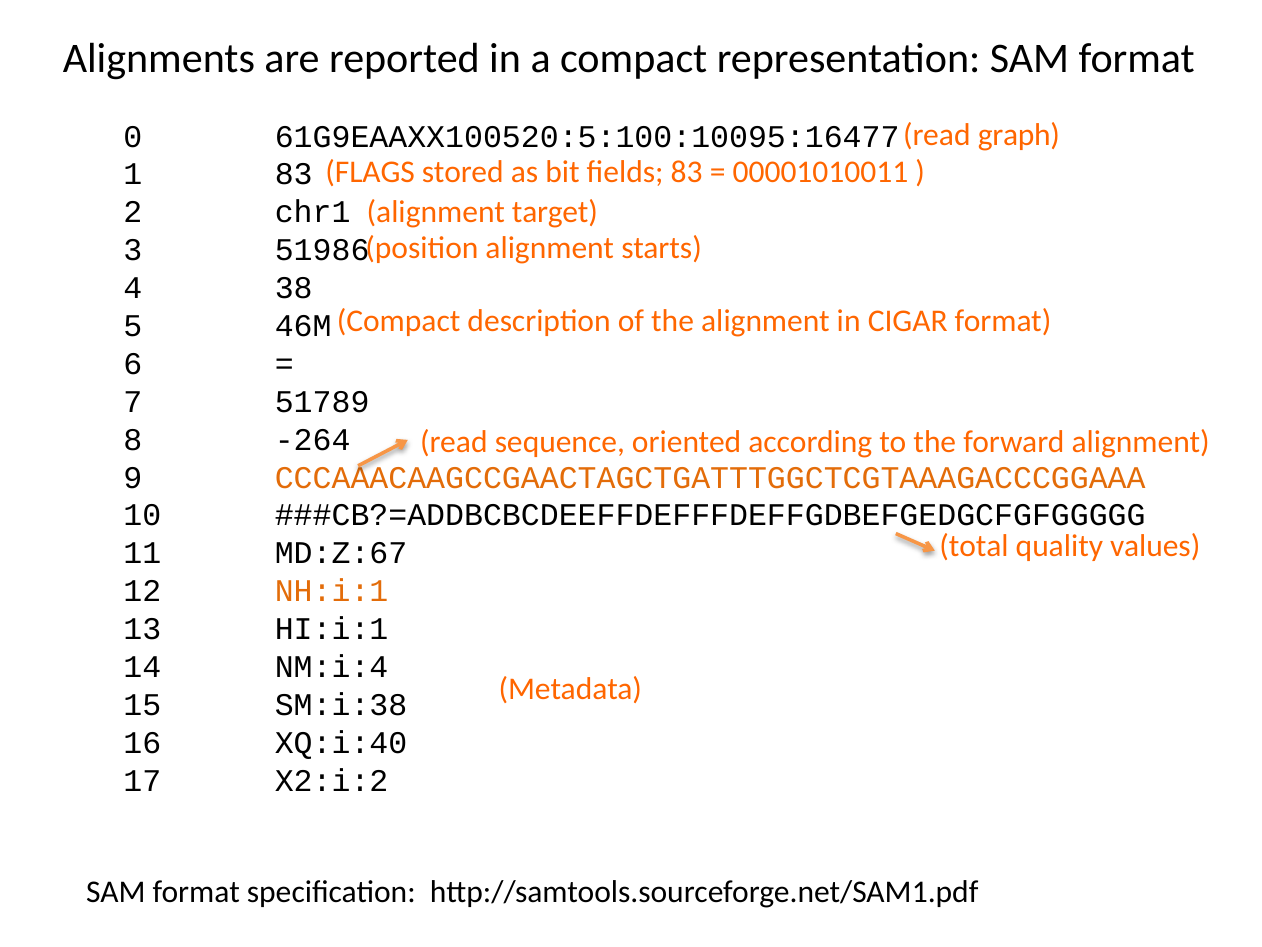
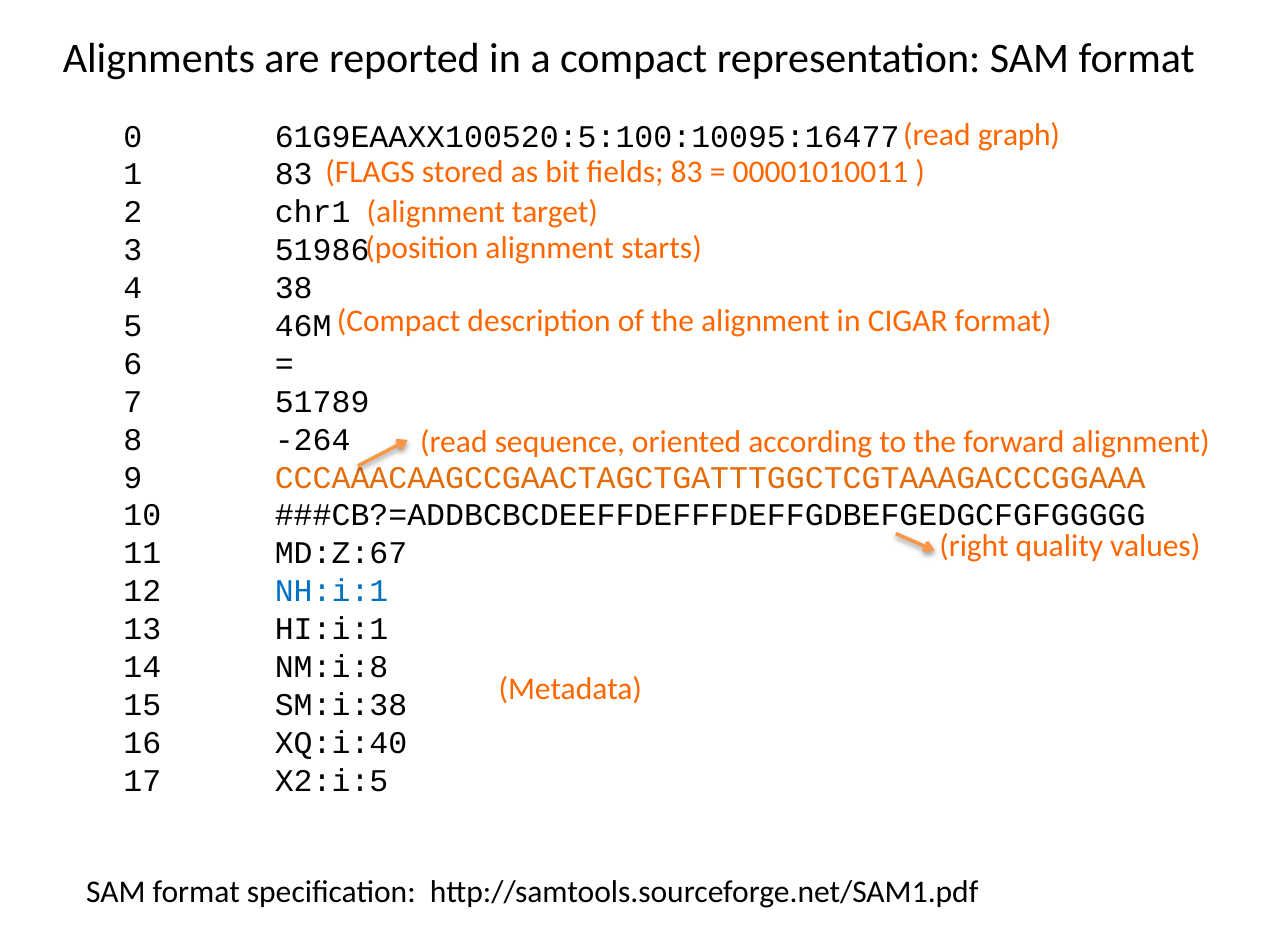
total: total -> right (974, 545)
NH:i:1 colour: orange -> blue (332, 591)
NM:i:4: NM:i:4 -> NM:i:8 (332, 667)
X2:i:2: X2:i:2 -> X2:i:5 (332, 780)
